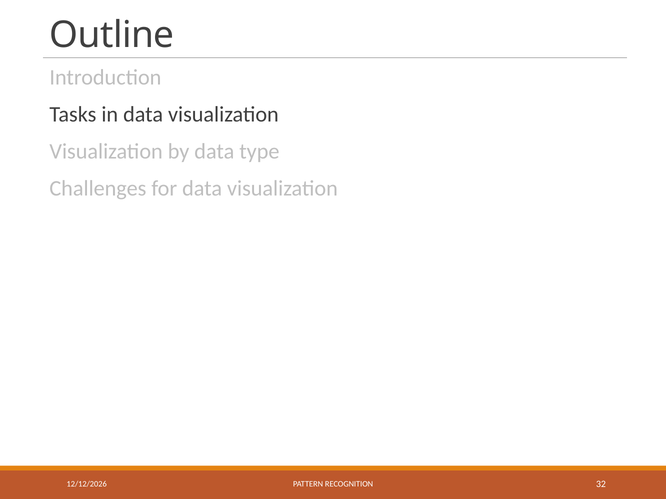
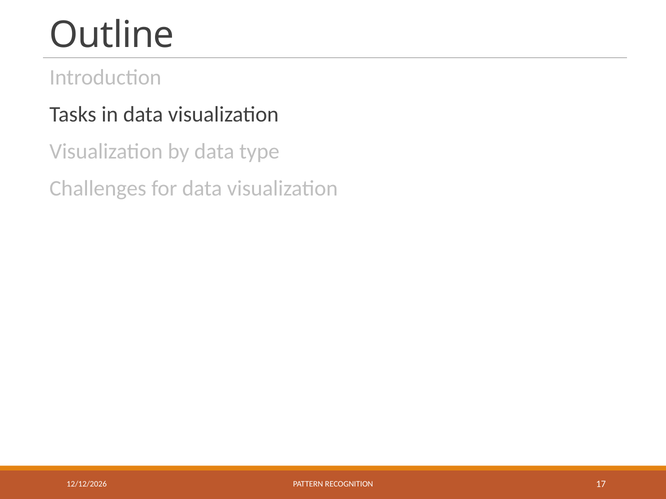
32: 32 -> 17 (601, 484)
